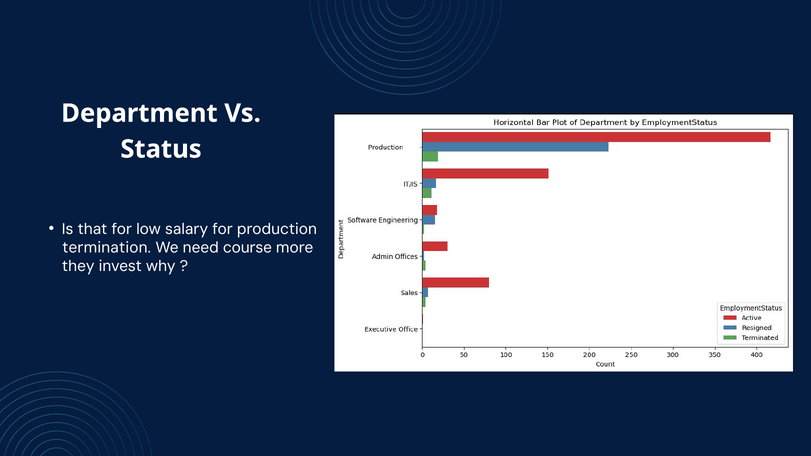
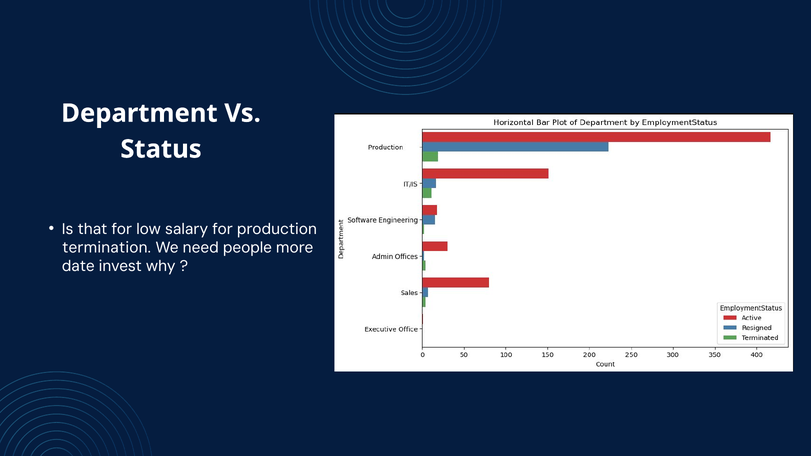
course: course -> people (247, 248)
they: they -> date (78, 266)
